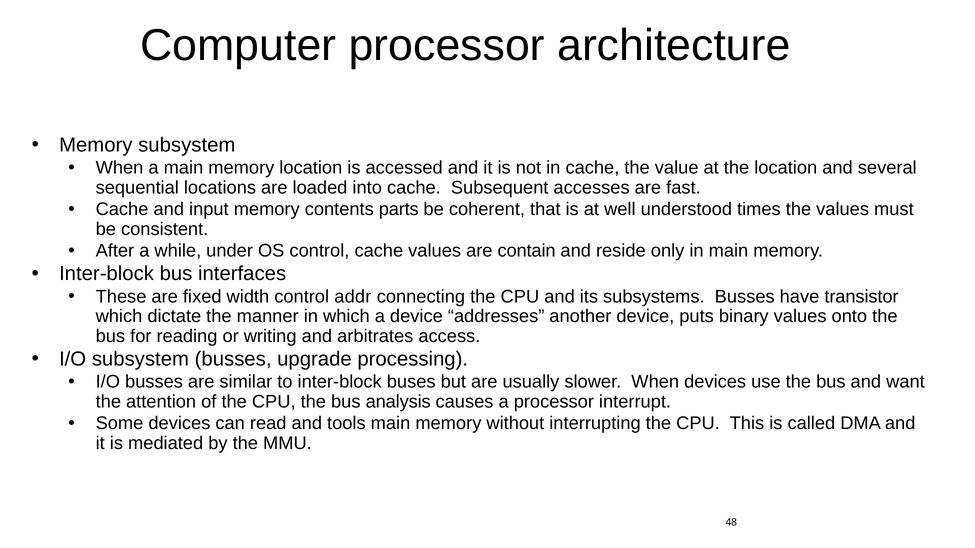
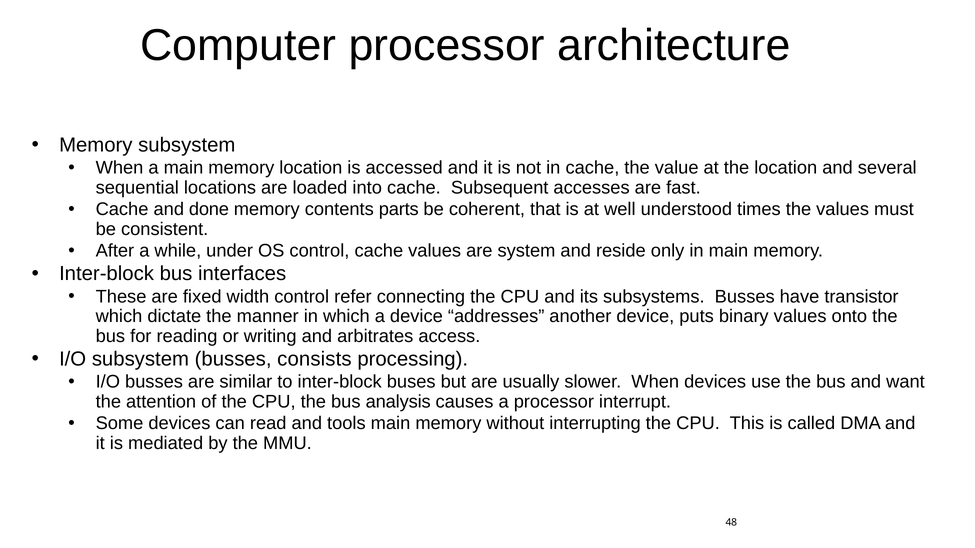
input: input -> done (209, 210)
contain: contain -> system (526, 251)
addr: addr -> refer (353, 297)
upgrade: upgrade -> consists (314, 359)
